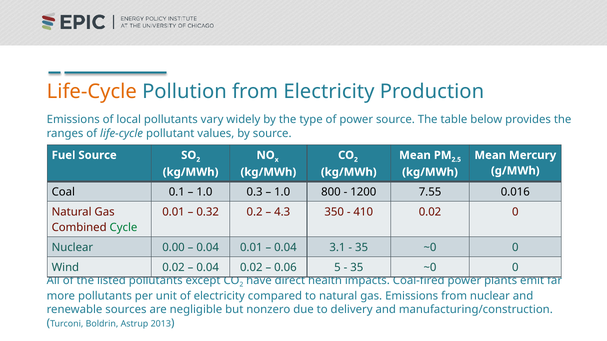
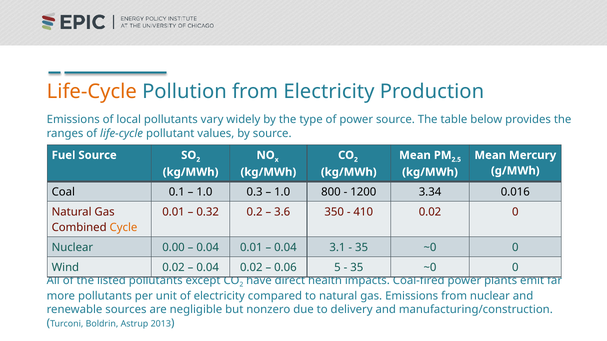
7.55: 7.55 -> 3.34 (430, 192)
4.3: 4.3 -> 3.6 (282, 212)
Cycle colour: green -> orange (124, 228)
